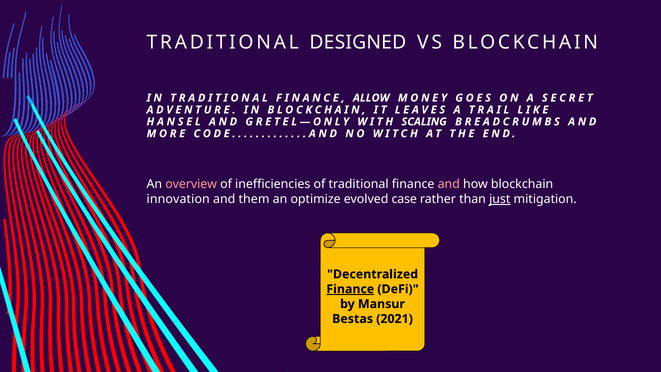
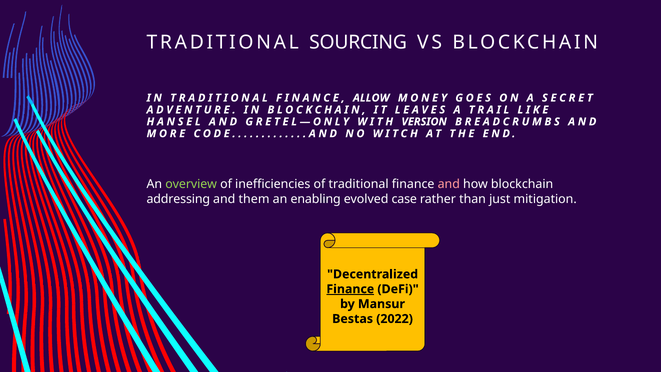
DESIGNED: DESIGNED -> SOURCING (358, 42)
SCALING: SCALING -> VERSION (424, 122)
overview colour: pink -> light green (191, 184)
innovation: innovation -> addressing (178, 199)
optimize: optimize -> enabling (316, 199)
just underline: present -> none (500, 199)
2021: 2021 -> 2022 (395, 319)
